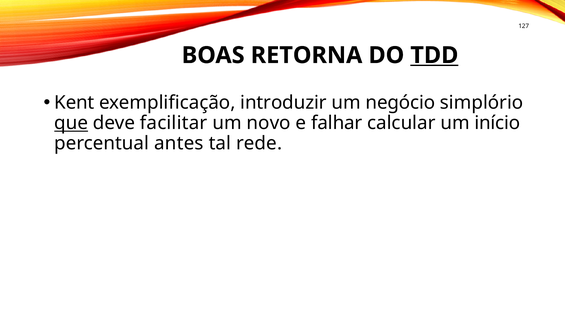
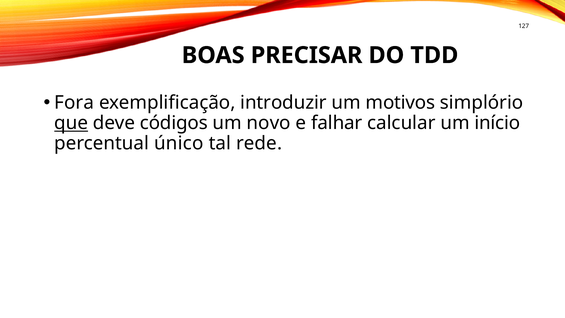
RETORNA: RETORNA -> PRECISAR (307, 55)
TDD underline: present -> none (434, 55)
Kent: Kent -> Fora (74, 103)
negócio: negócio -> motivos (400, 103)
facilitar: facilitar -> códigos (174, 123)
antes: antes -> único (179, 143)
